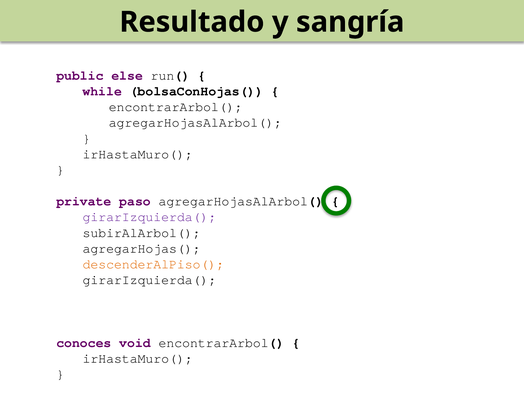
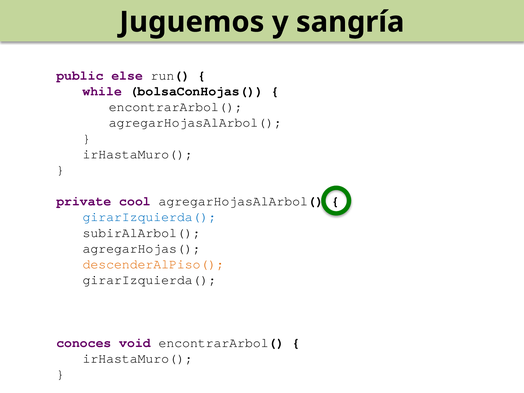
Resultado: Resultado -> Juguemos (192, 22)
paso: paso -> cool (135, 201)
girarIzquierda( colour: purple -> blue (149, 217)
